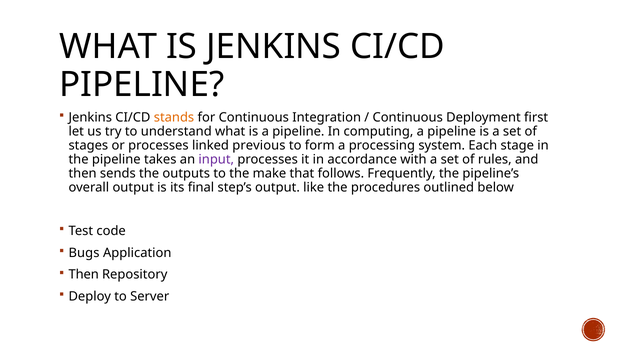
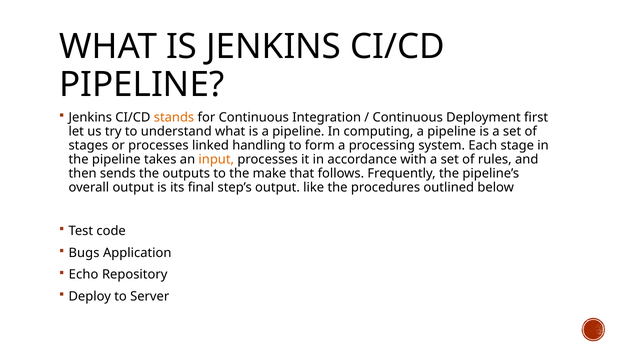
previous: previous -> handling (259, 145)
input colour: purple -> orange (216, 159)
Then: Then -> Echo (84, 275)
